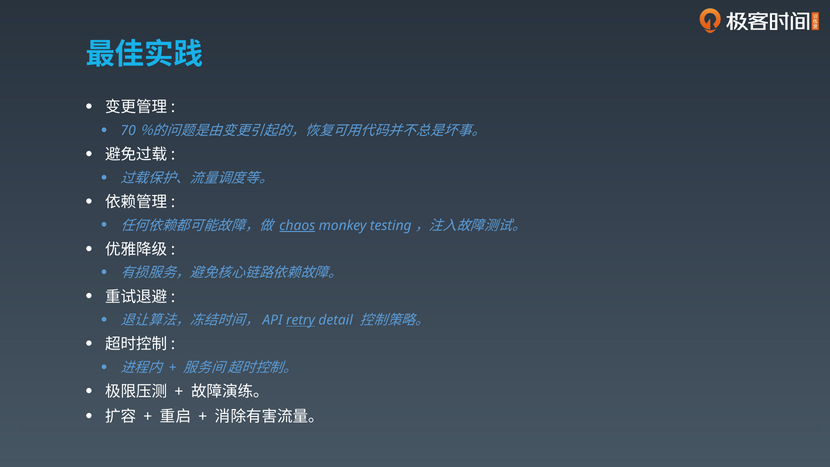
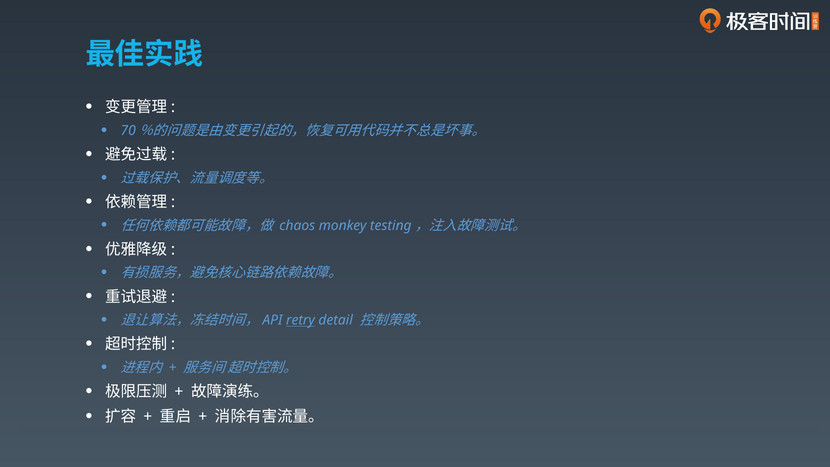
chaos underline: present -> none (297, 225)
